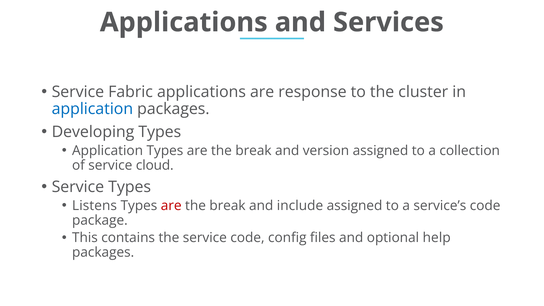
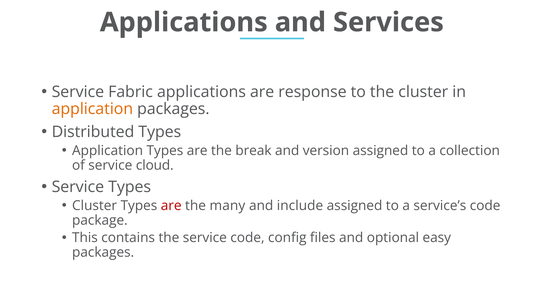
application colour: blue -> orange (92, 109)
Developing: Developing -> Distributed (93, 132)
Listens: Listens -> Cluster (95, 206)
break: break -> many (227, 206)
help: help -> easy (437, 238)
